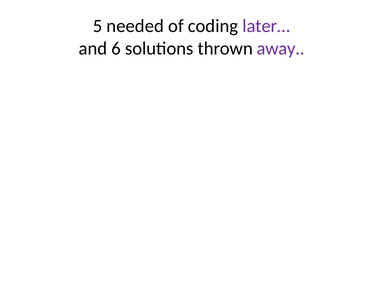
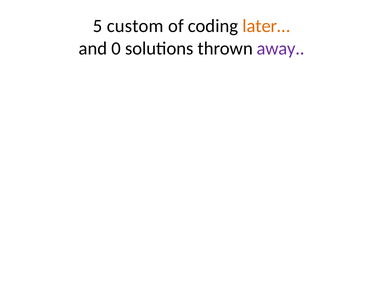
needed: needed -> custom (135, 26)
later… colour: purple -> orange (266, 26)
6: 6 -> 0 (116, 48)
